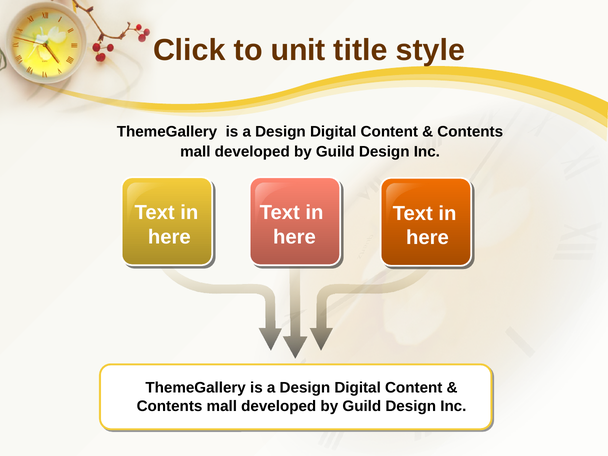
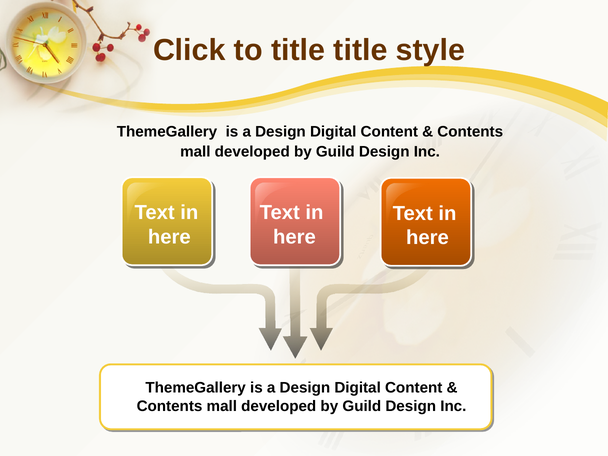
to unit: unit -> title (298, 50)
